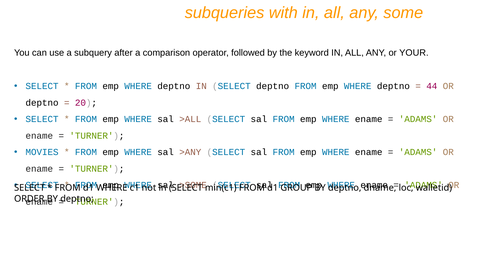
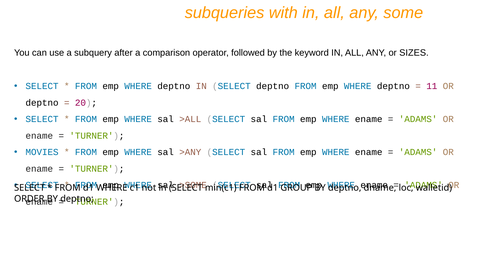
YOUR: YOUR -> SIZES (414, 53)
44: 44 -> 11 (432, 86)
